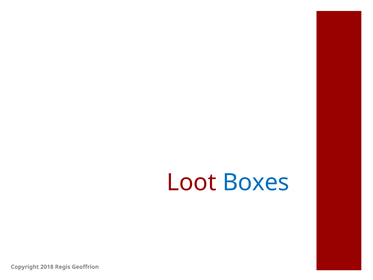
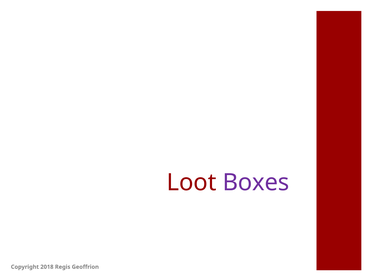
Boxes colour: blue -> purple (256, 182)
